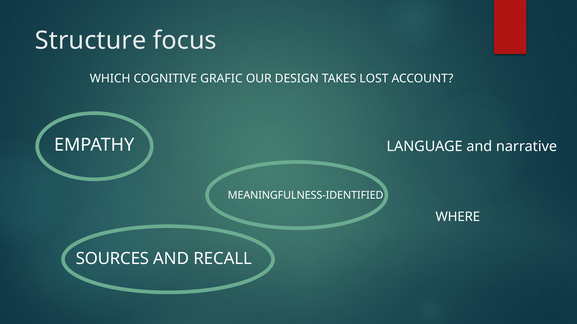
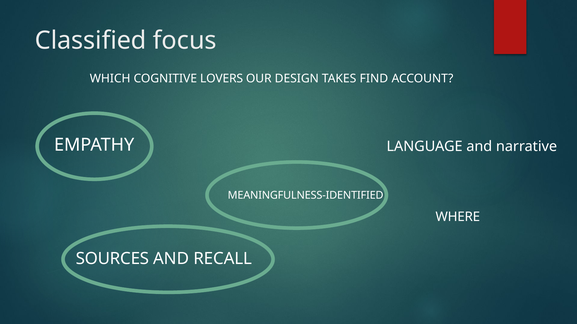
Structure: Structure -> Classified (91, 41)
GRAFIC: GRAFIC -> LOVERS (222, 79)
LOST: LOST -> FIND (374, 79)
